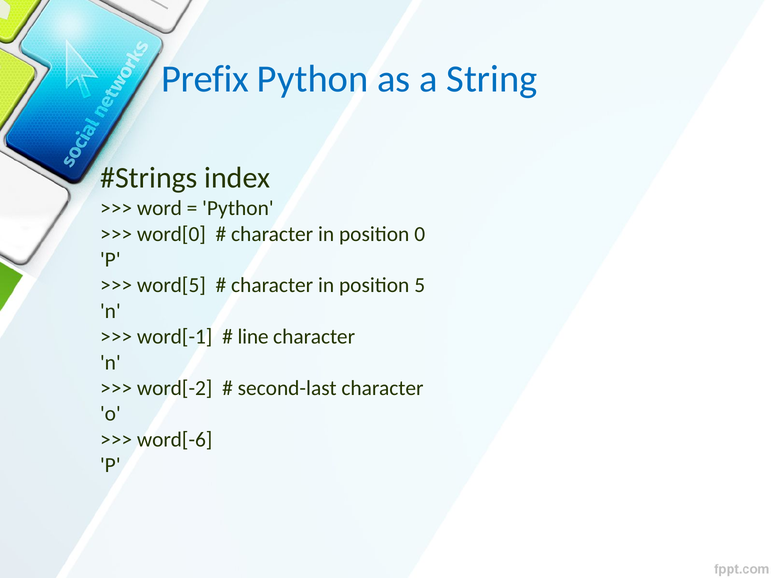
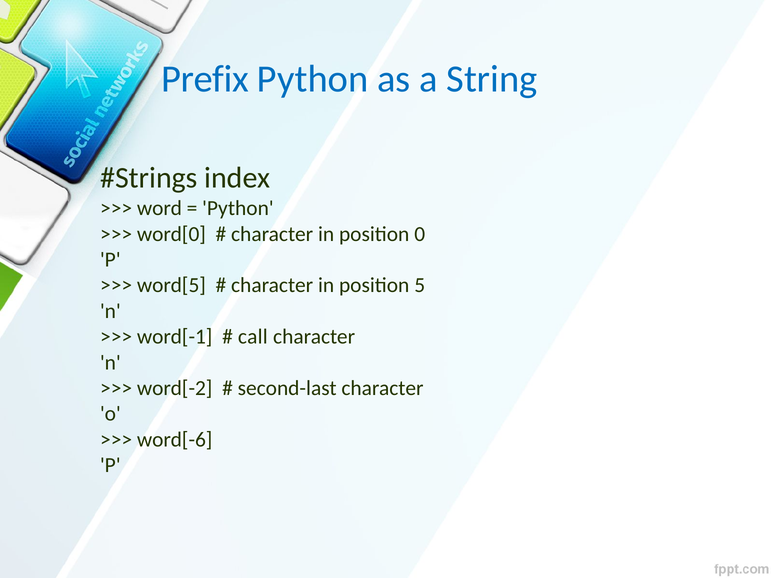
line: line -> call (253, 337)
